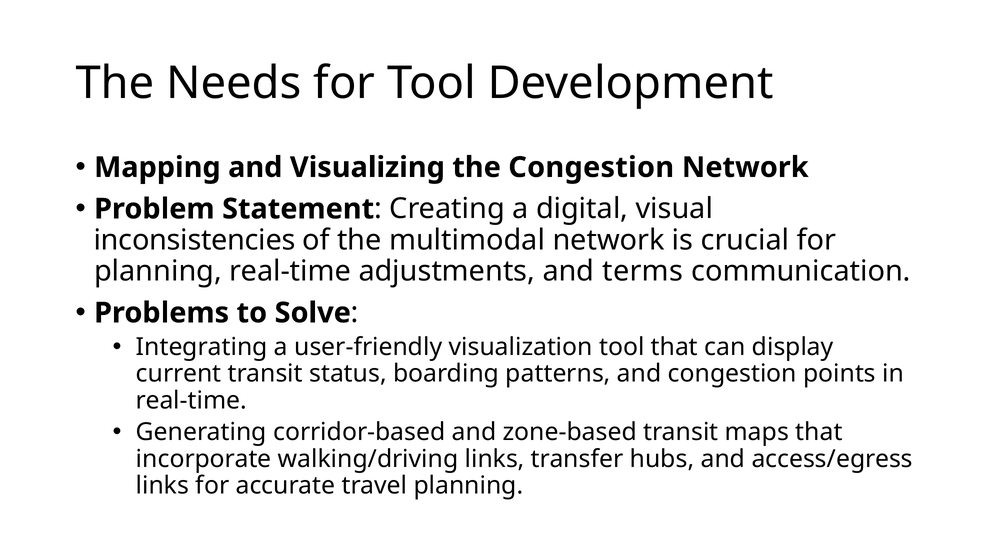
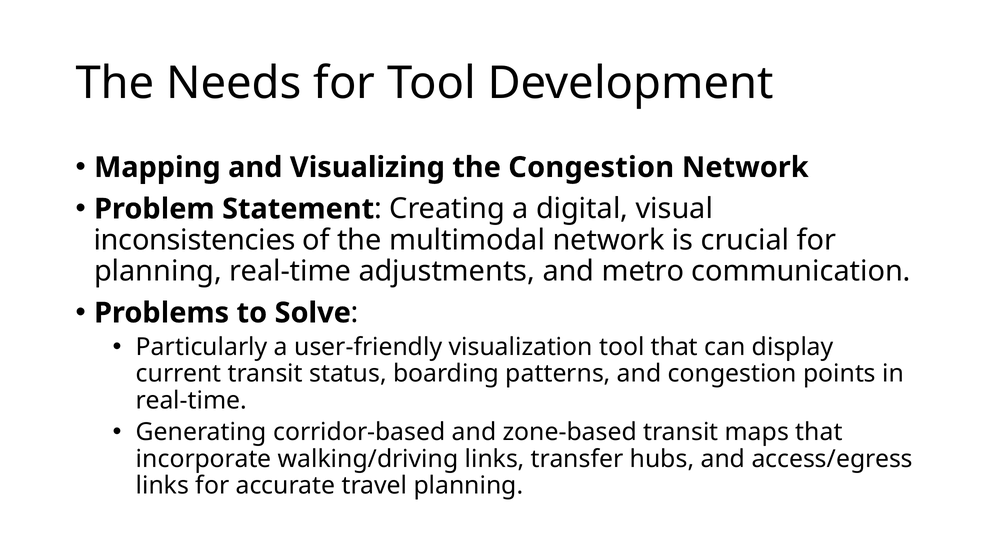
terms: terms -> metro (643, 272)
Integrating: Integrating -> Particularly (202, 347)
